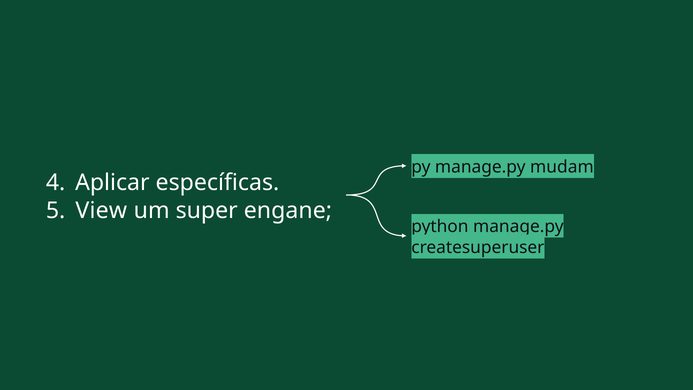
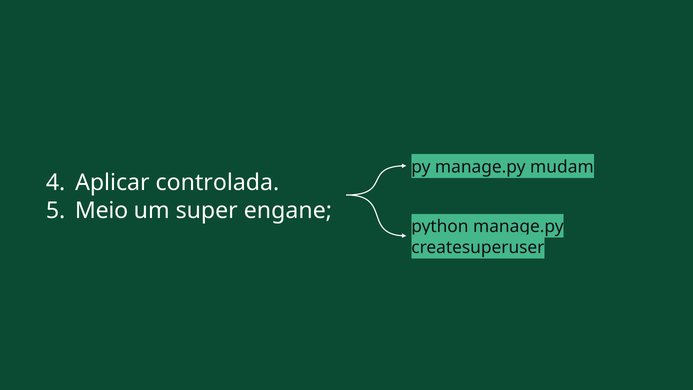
específicas: específicas -> controlada (217, 183)
View: View -> Meio (102, 210)
